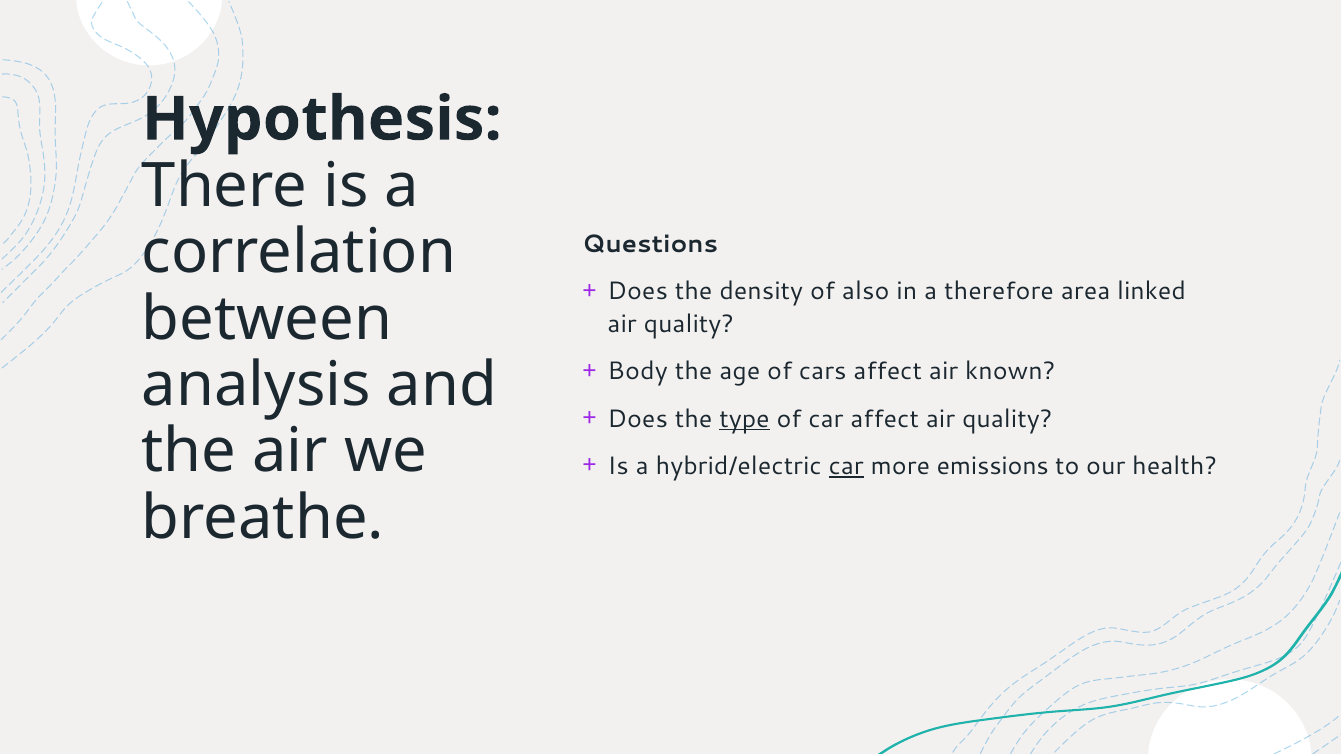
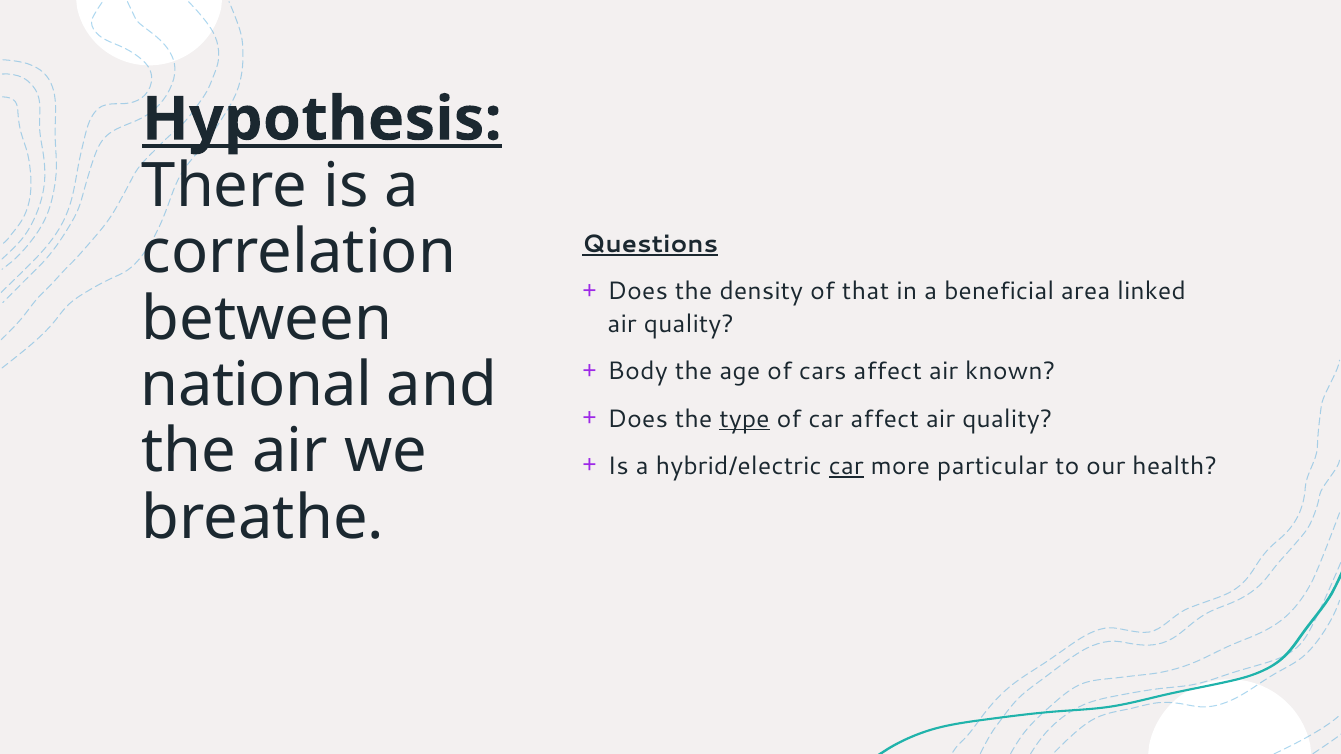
Hypothesis underline: none -> present (322, 119)
Questions underline: none -> present (650, 244)
also: also -> that (866, 291)
therefore: therefore -> beneficial (999, 291)
analysis: analysis -> national (257, 385)
emissions: emissions -> particular (993, 466)
